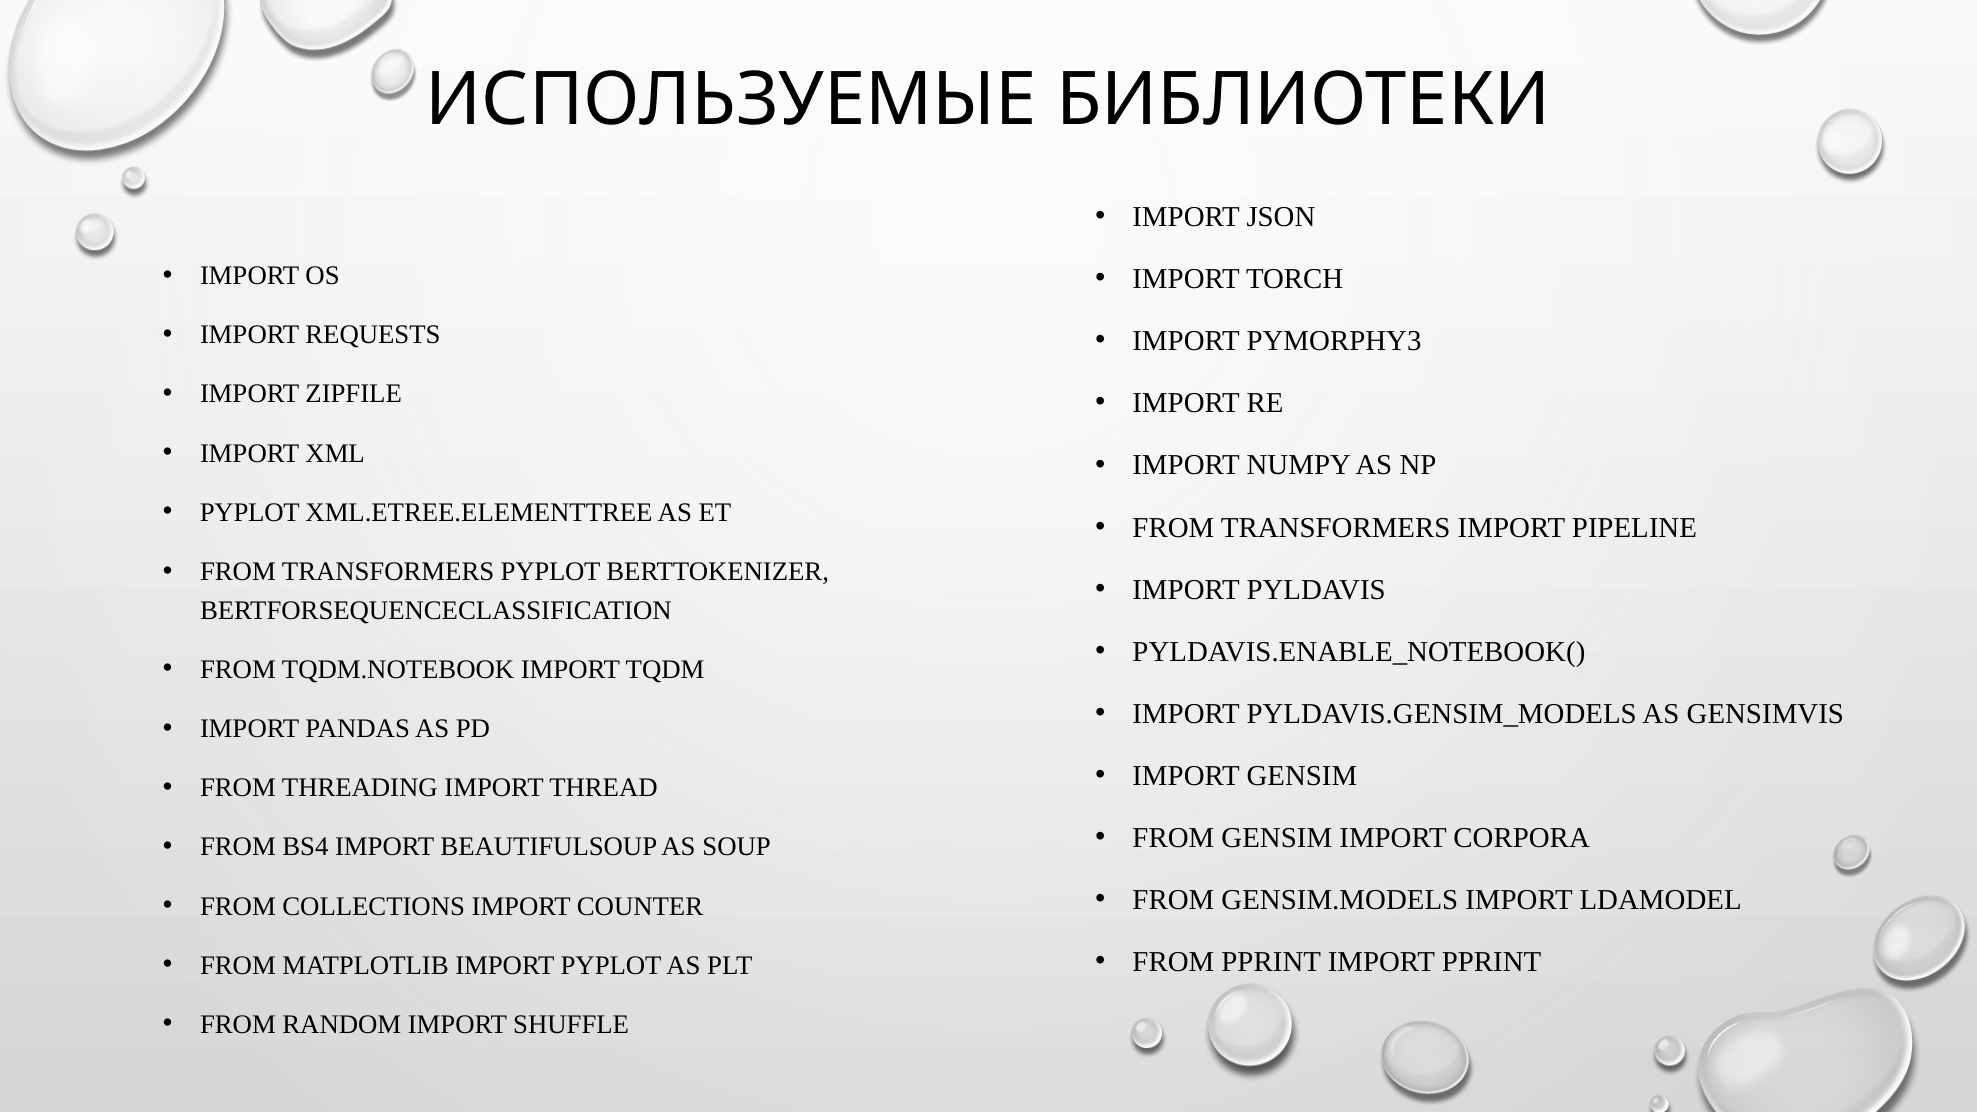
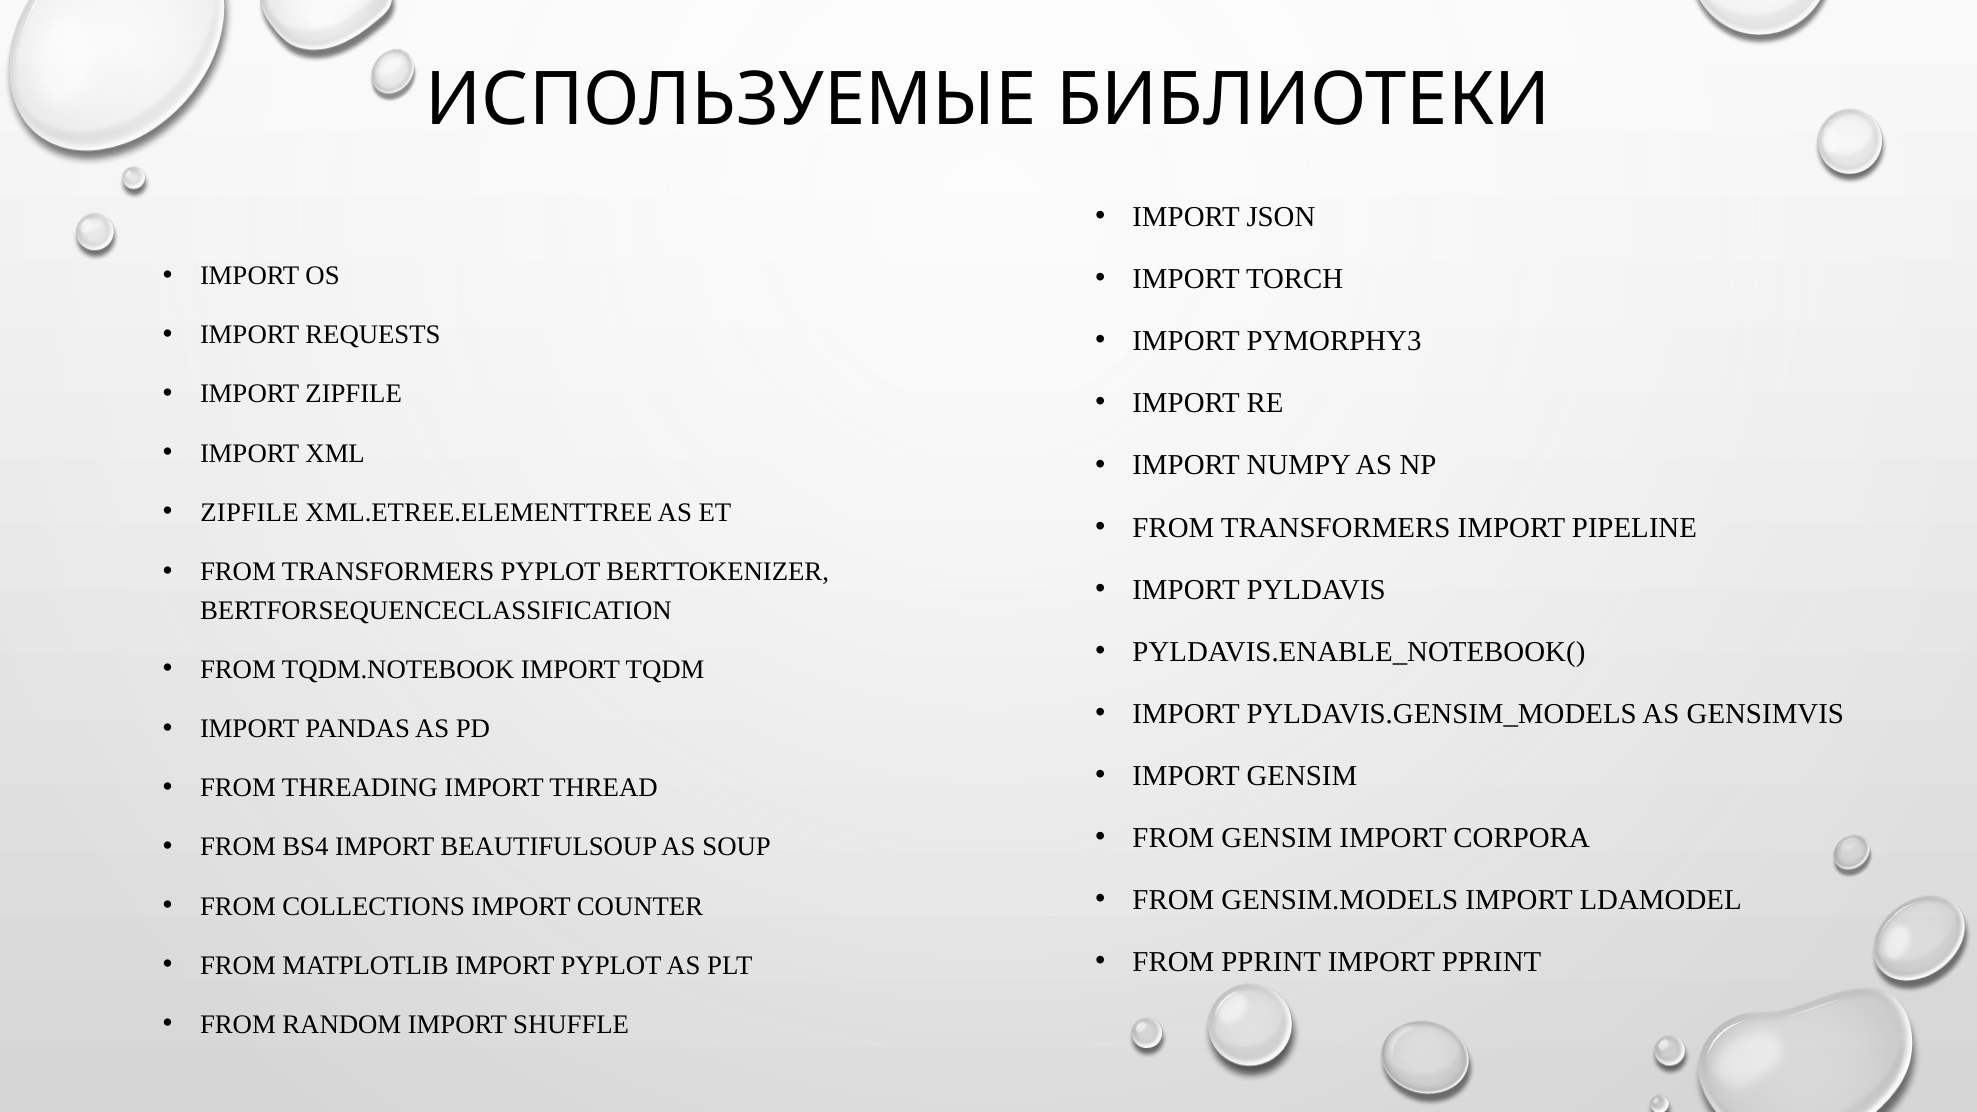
PYPLOT: PYPLOT -> ZIPFILE (250, 513)
